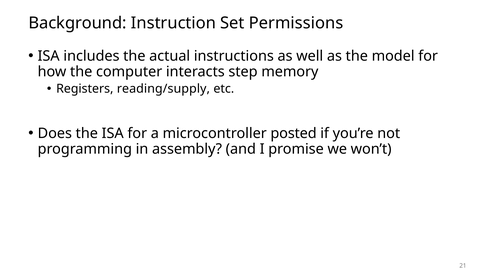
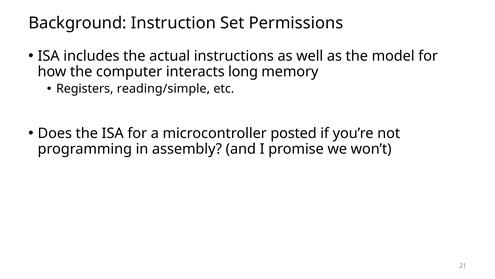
step: step -> long (243, 72)
reading/supply: reading/supply -> reading/simple (163, 89)
